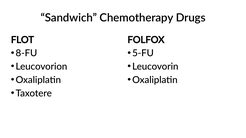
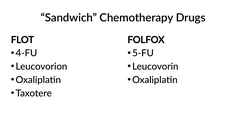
8-FU: 8-FU -> 4-FU (26, 53)
